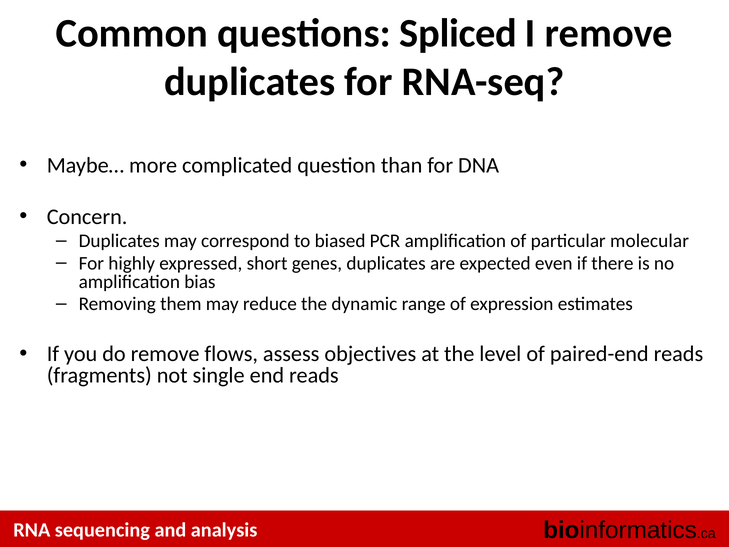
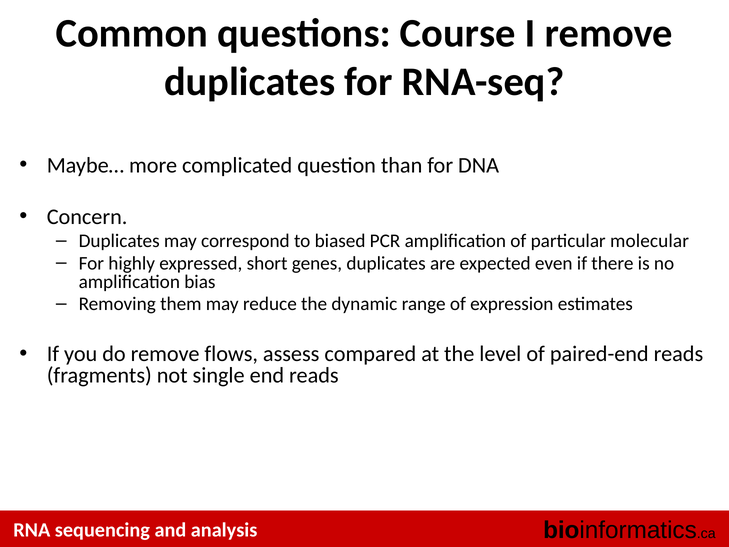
Spliced: Spliced -> Course (458, 33)
objectives: objectives -> compared (370, 354)
